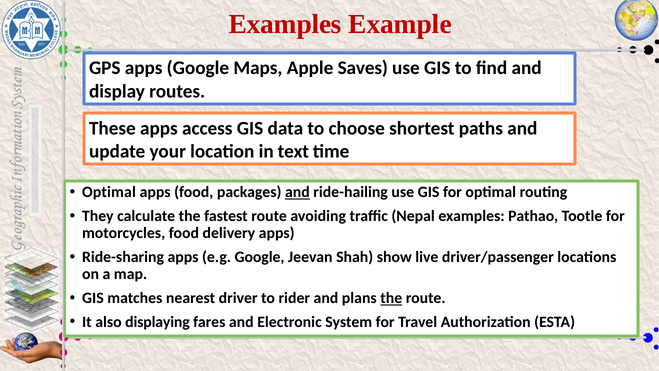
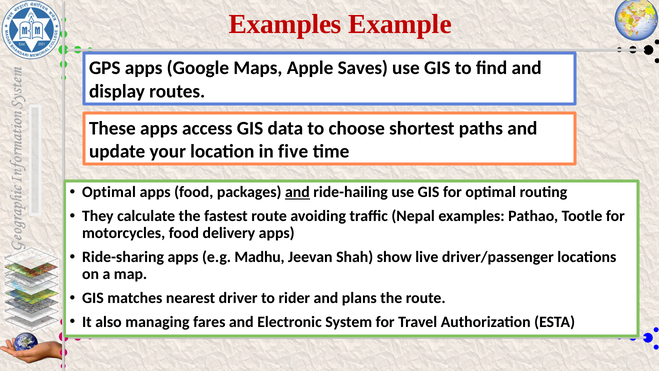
text: text -> five (293, 151)
e.g Google: Google -> Madhu (260, 257)
the underline: present -> none (391, 298)
displaying: displaying -> managing (157, 322)
